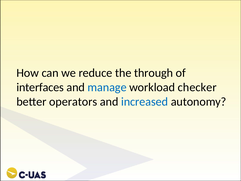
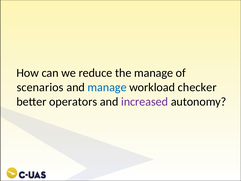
the through: through -> manage (154, 73)
interfaces: interfaces -> scenarios (40, 87)
increased colour: blue -> purple (145, 102)
